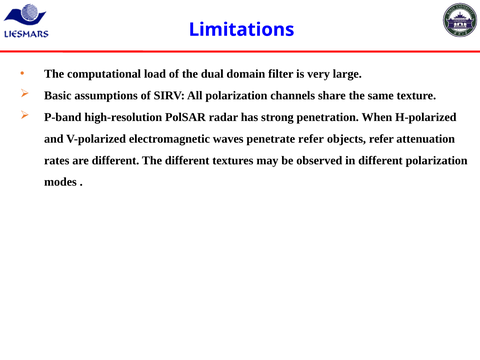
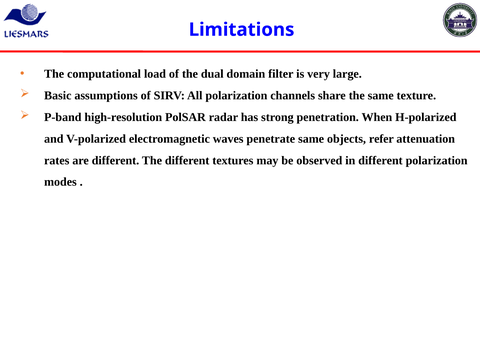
penetrate refer: refer -> same (311, 139)
